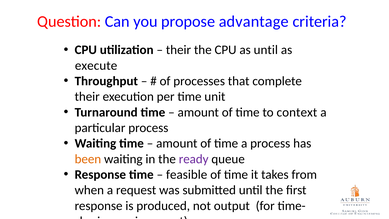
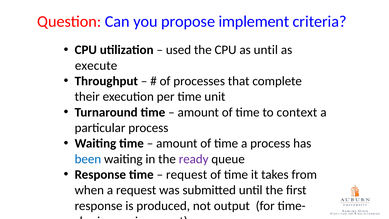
advantage: advantage -> implement (254, 22)
their: their -> used (178, 50)
been colour: orange -> blue (88, 159)
feasible: feasible -> request (187, 174)
